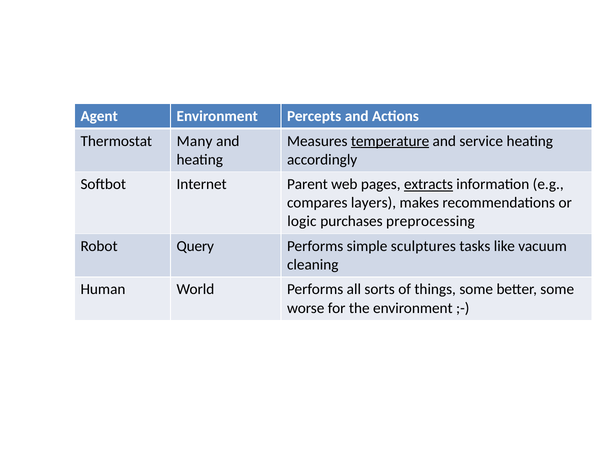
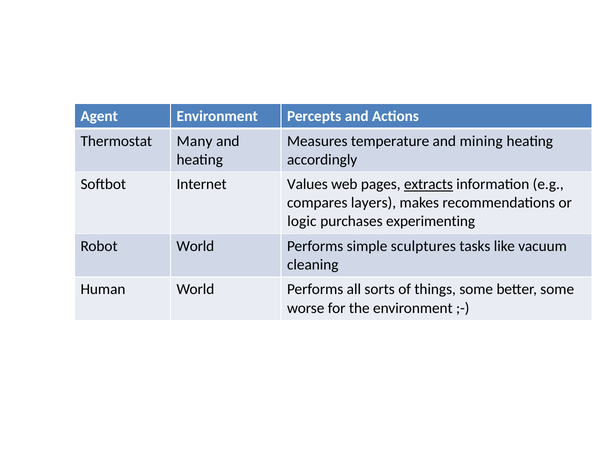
temperature underline: present -> none (390, 141)
service: service -> mining (481, 141)
Parent: Parent -> Values (307, 184)
preprocessing: preprocessing -> experimenting (431, 222)
Robot Query: Query -> World (195, 246)
